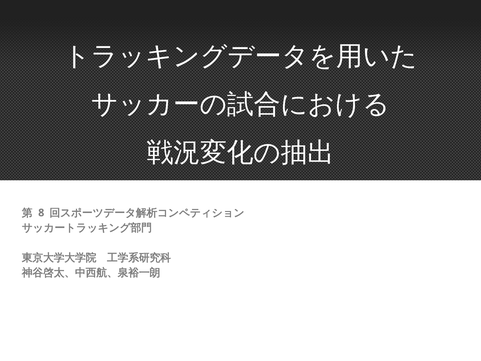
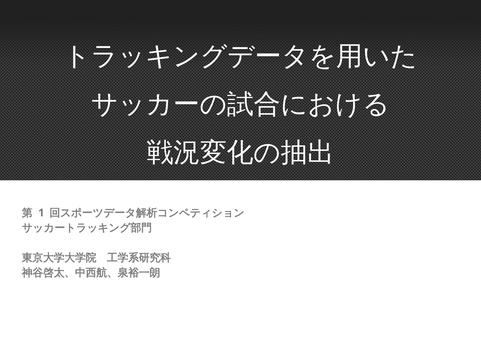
8: 8 -> 1 (41, 213)
